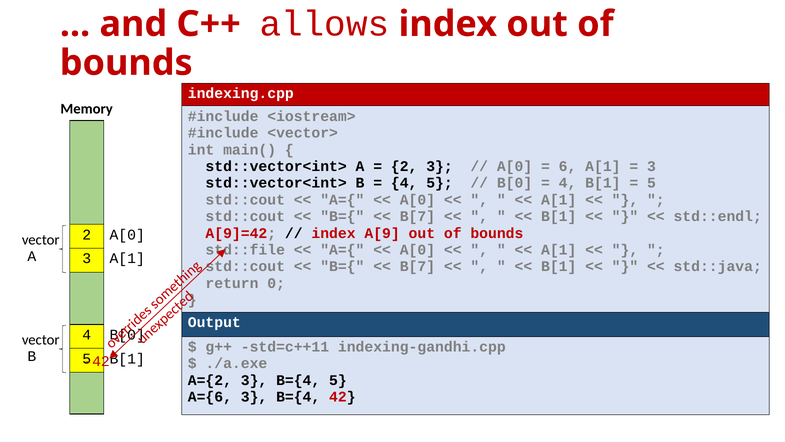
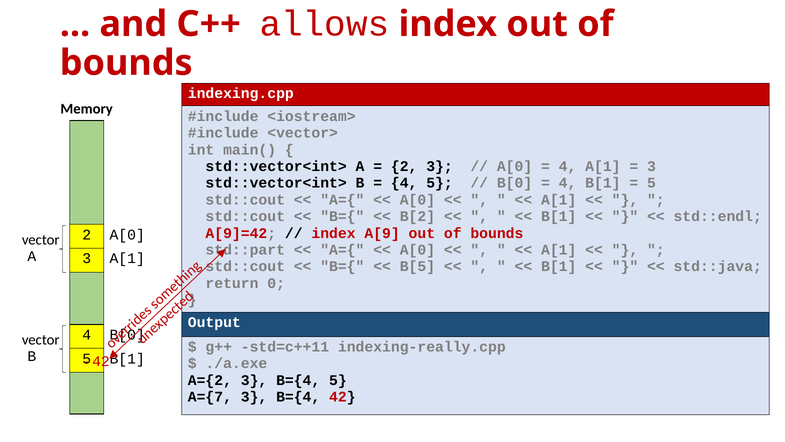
6: 6 -> 4 (568, 166)
B[7: B[7 -> B[2 (417, 216)
std::file: std::file -> std::part (245, 250)
B[7: B[7 -> B[5 (417, 266)
indexing-gandhi.cpp: indexing-gandhi.cpp -> indexing-really.cpp (422, 347)
A={6: A={6 -> A={7 (210, 397)
